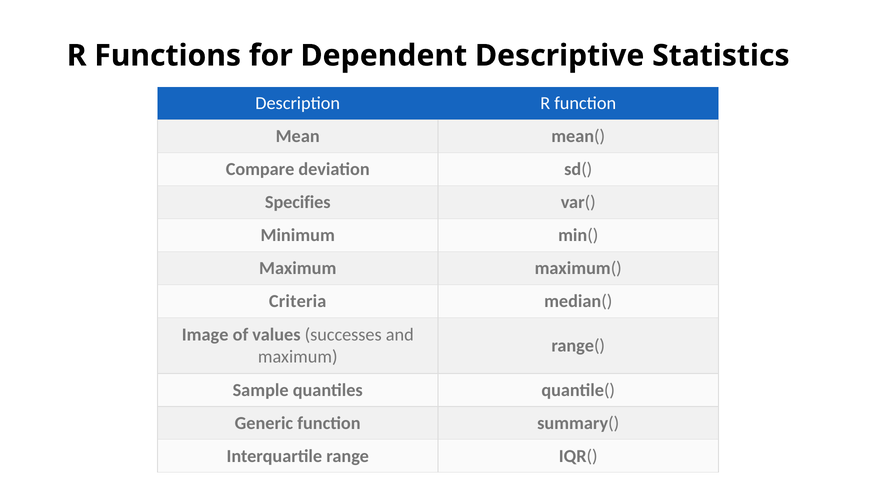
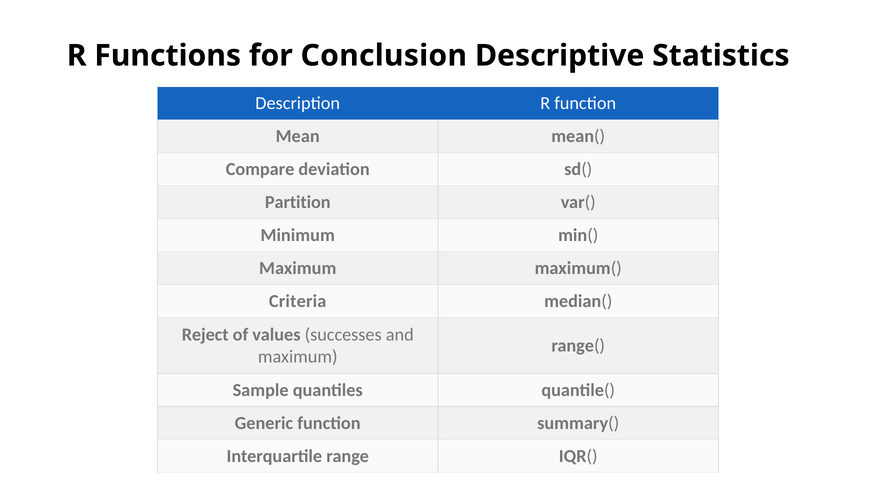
Dependent: Dependent -> Conclusion (384, 56)
Specifies: Specifies -> Partition (298, 202)
Image: Image -> Reject (205, 334)
